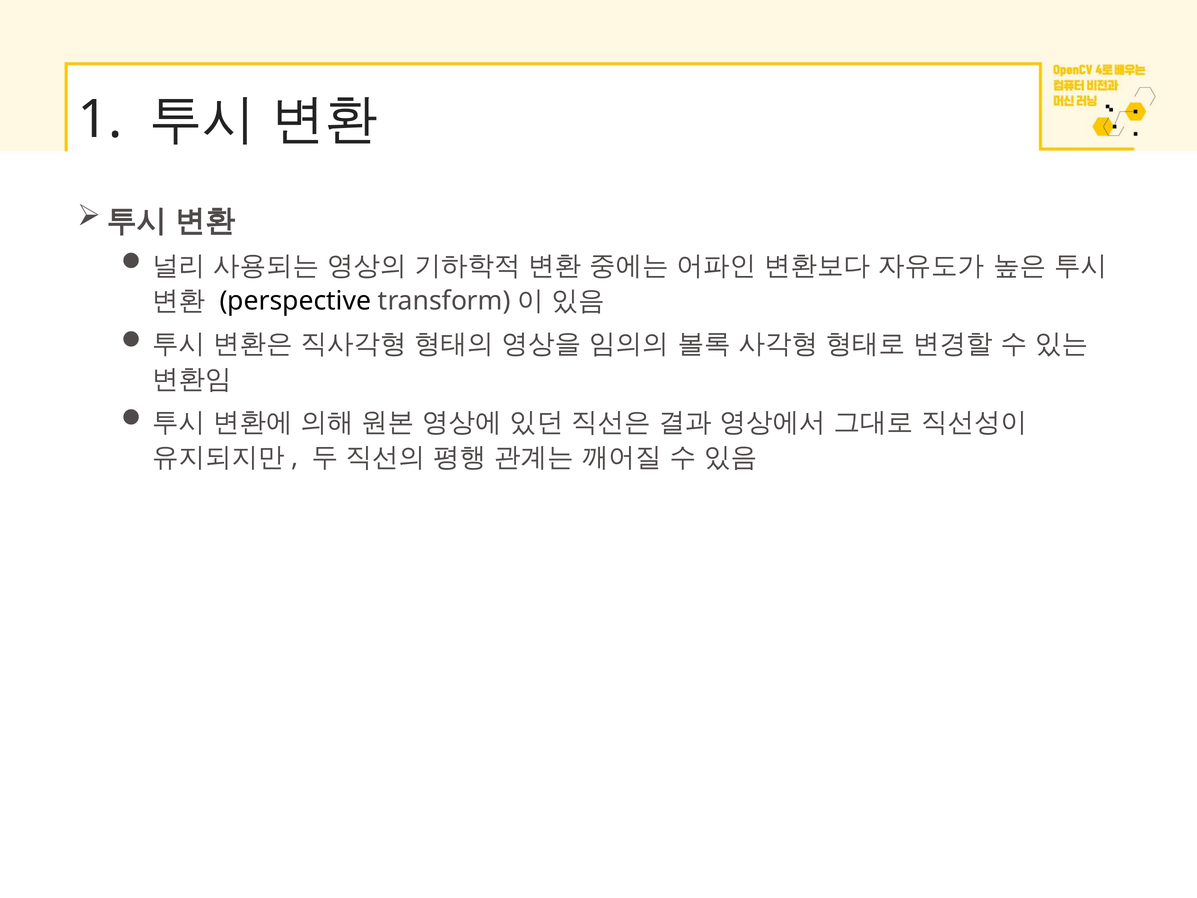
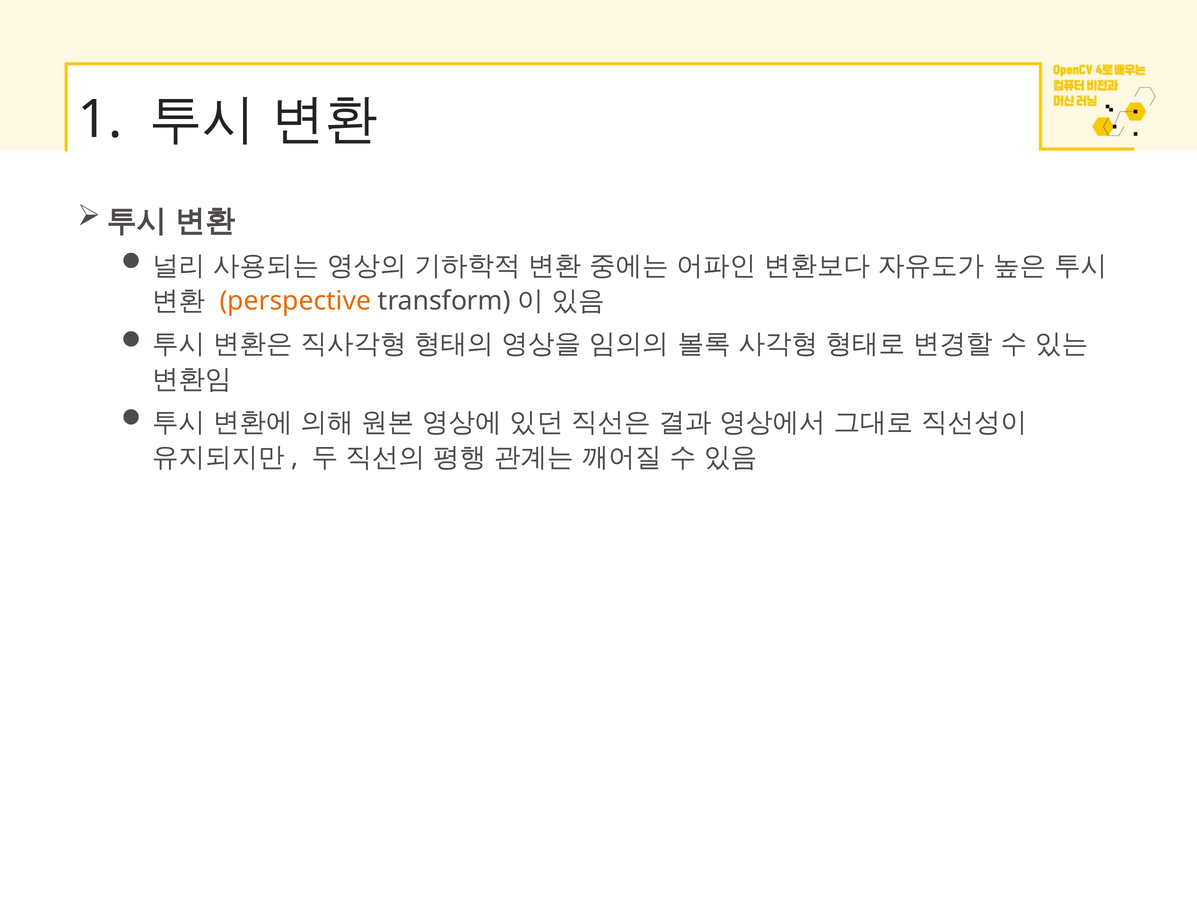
perspective colour: black -> orange (295, 301)
